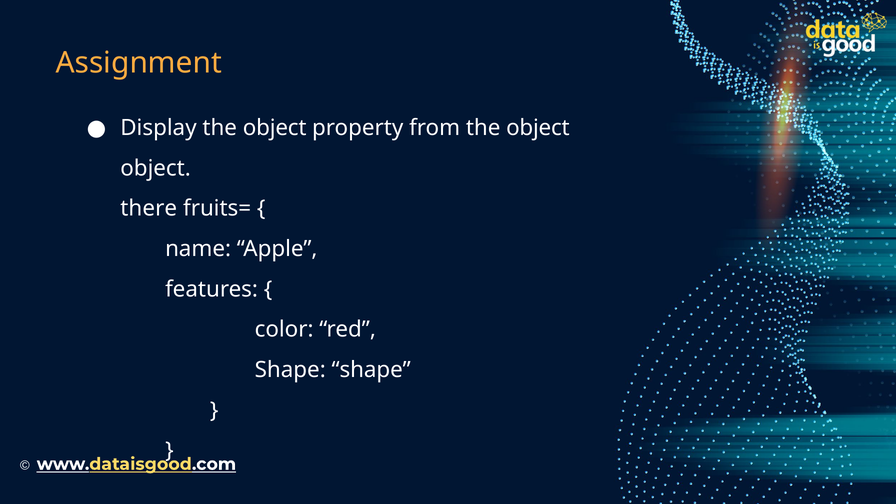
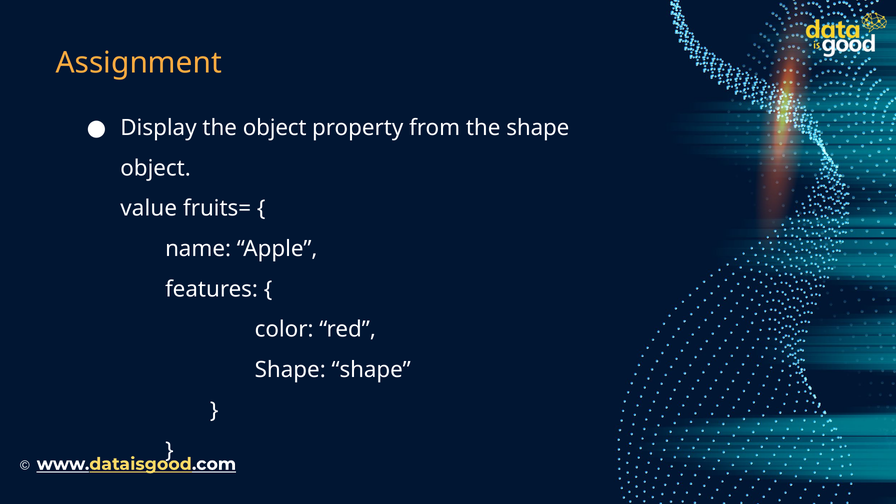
from the object: object -> shape (538, 128)
there: there -> value (149, 209)
